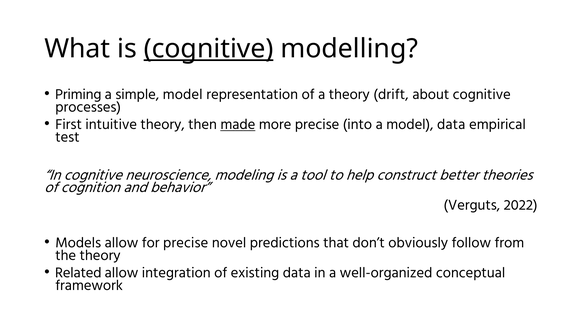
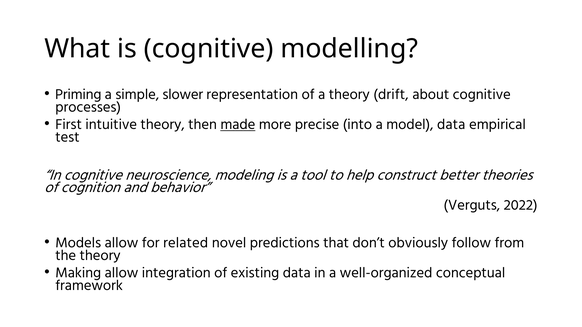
cognitive underline: present -> none (209, 49)
simple model: model -> slower (183, 95)
for precise: precise -> related (186, 243)
Related: Related -> Making (78, 273)
